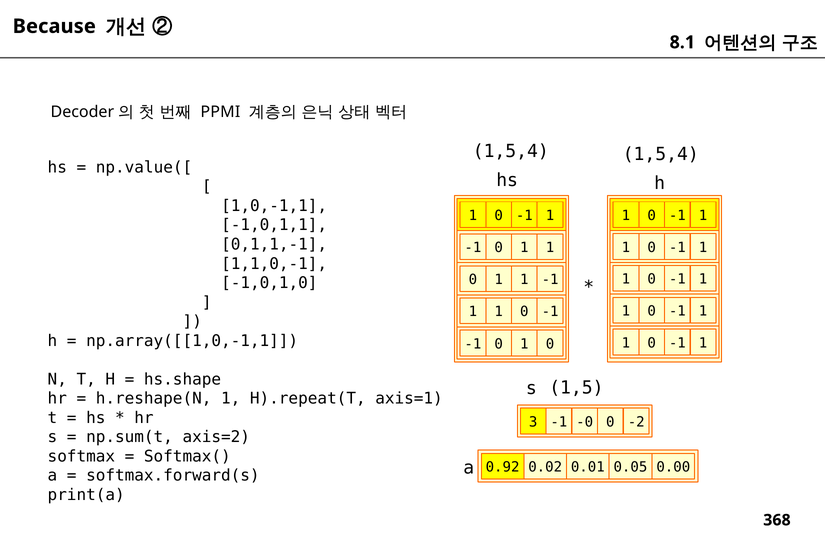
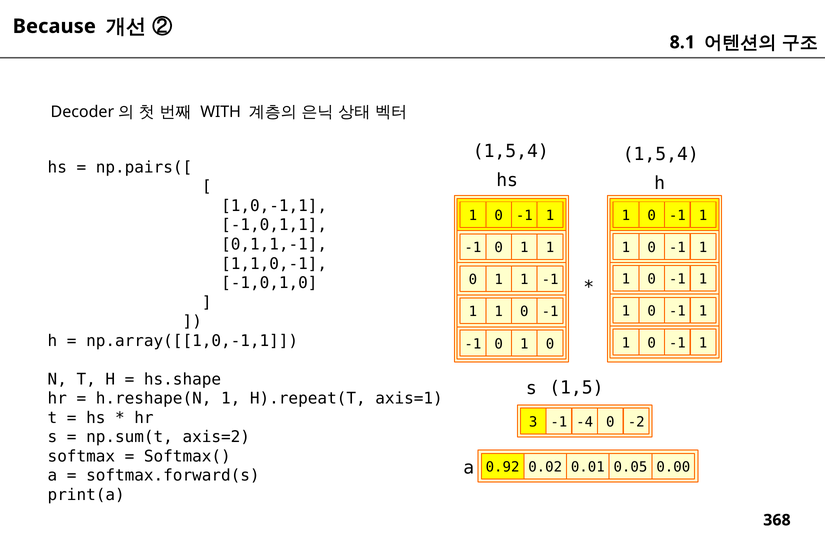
PPMI: PPMI -> WITH (221, 112)
np.value([: np.value([ -> np.pairs([ (144, 167)
-0: -0 -> -4 (585, 422)
